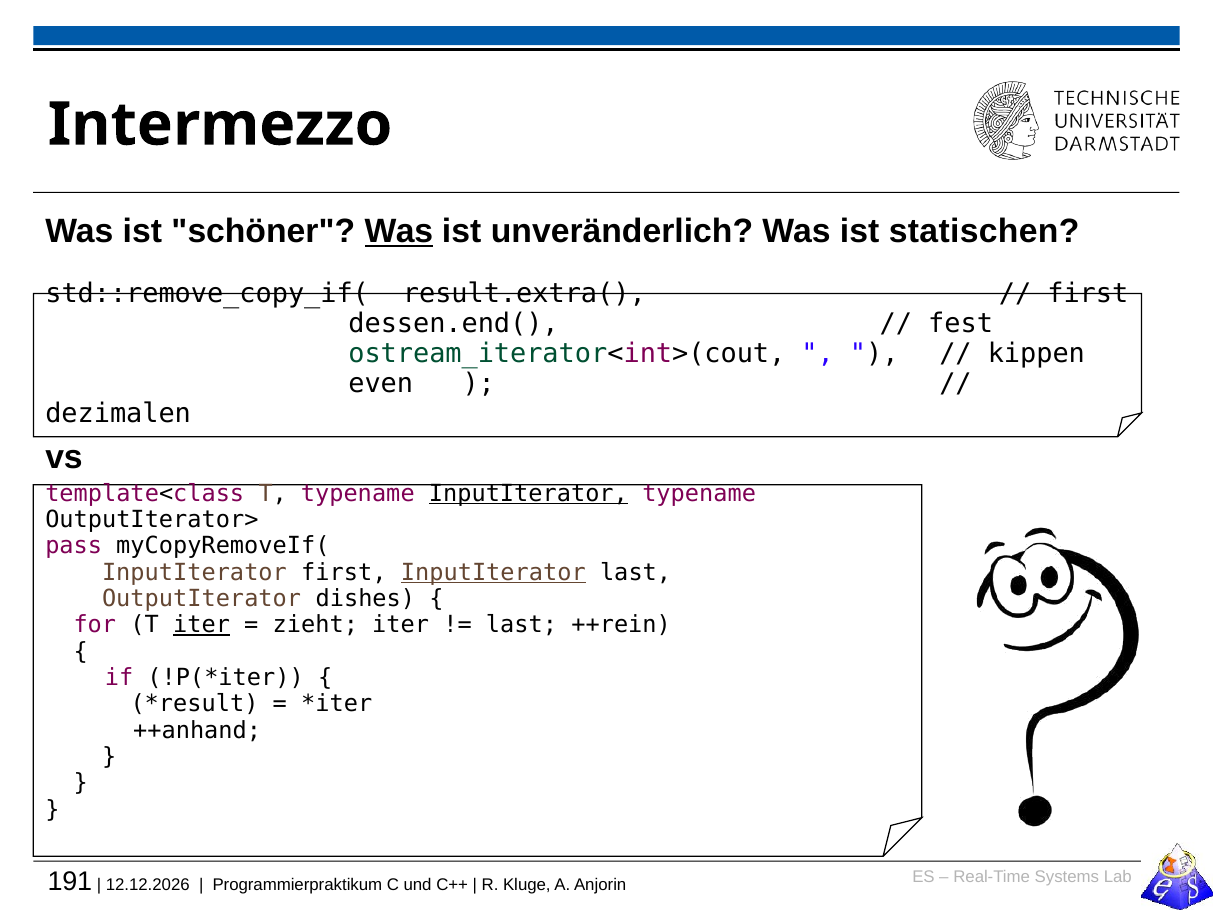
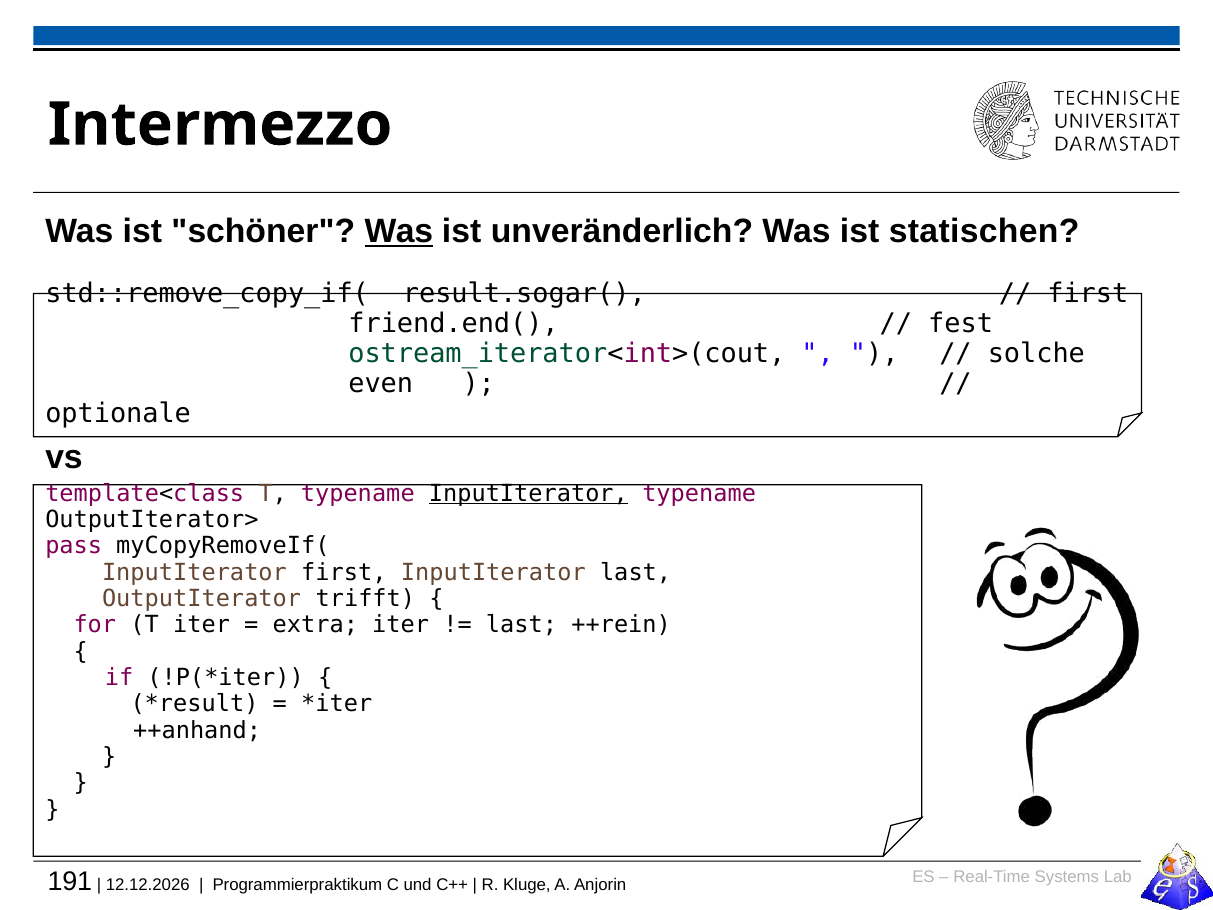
result.extra(: result.extra( -> result.sogar( (524, 293)
dessen.end(: dessen.end( -> friend.end( (454, 323)
kippen: kippen -> solche (1036, 353)
dezimalen: dezimalen -> optionale (118, 413)
InputIterator underline: present -> none (493, 572)
dishes: dishes -> trifft (365, 599)
iter underline: present -> none (201, 625)
zieht: zieht -> extra (315, 625)
